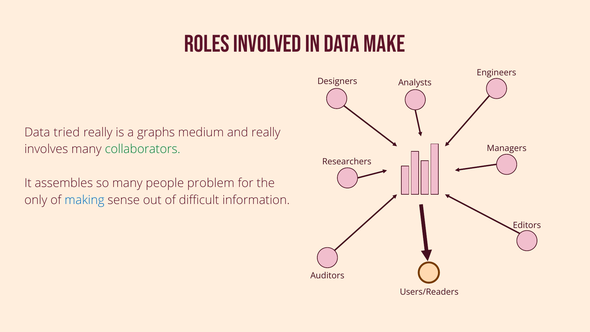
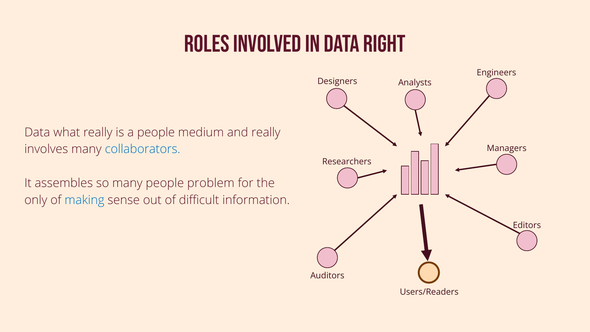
Make: Make -> Right (384, 44)
tried: tried -> what (67, 132)
a graphs: graphs -> people (156, 132)
collaborators colour: green -> blue (143, 149)
